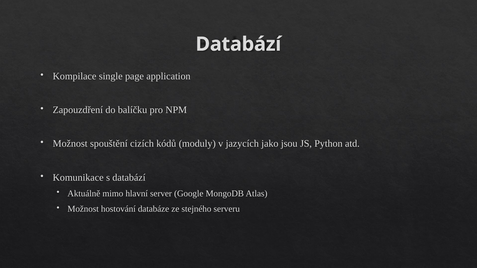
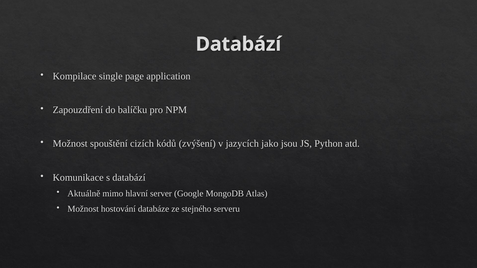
moduly: moduly -> zvýšení (197, 144)
